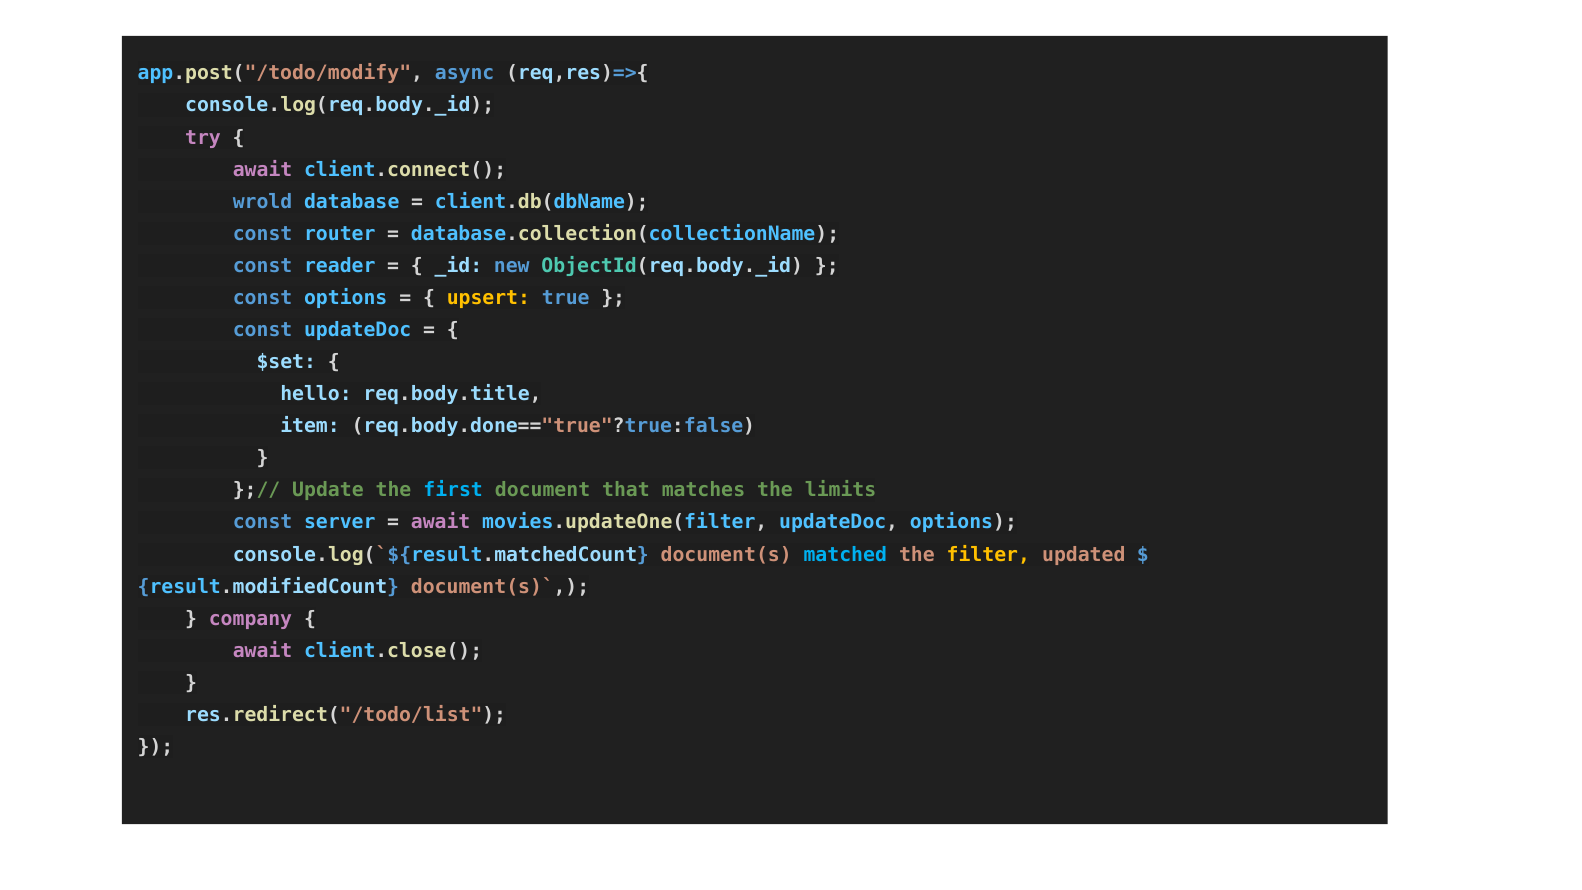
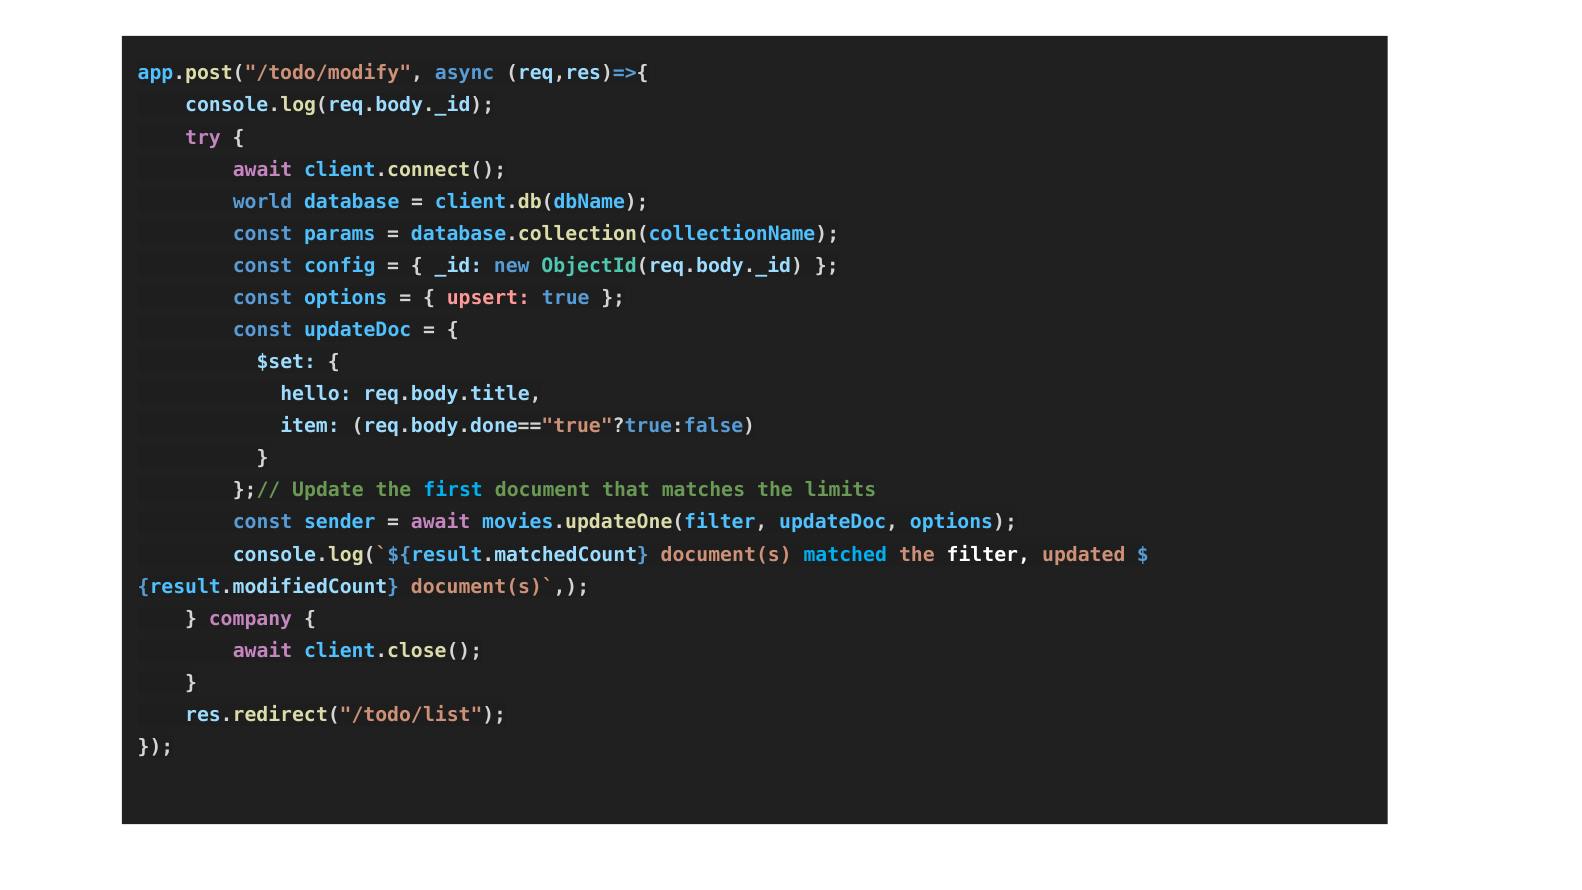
wrold: wrold -> world (263, 202)
router: router -> params (340, 234)
reader: reader -> config (340, 266)
upsert colour: yellow -> pink (488, 298)
server: server -> sender (340, 522)
filter colour: yellow -> white (988, 554)
